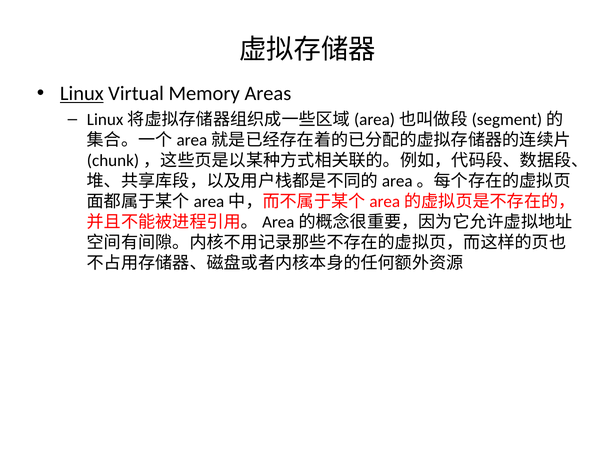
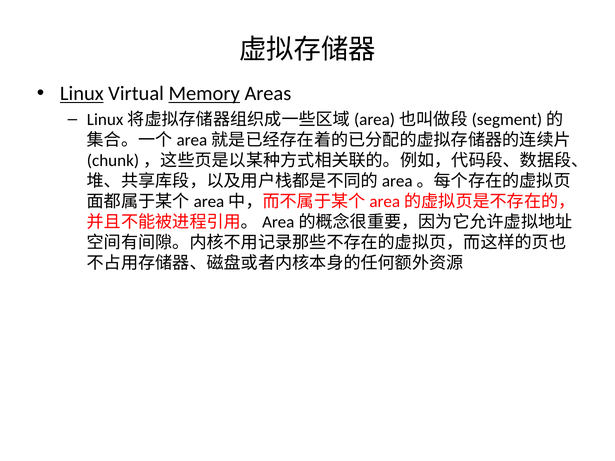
Memory underline: none -> present (204, 94)
